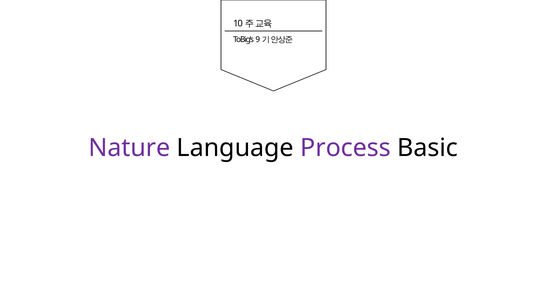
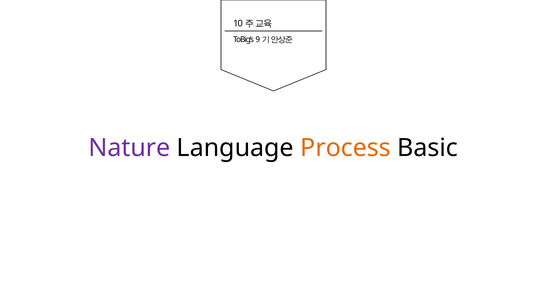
Process colour: purple -> orange (346, 148)
